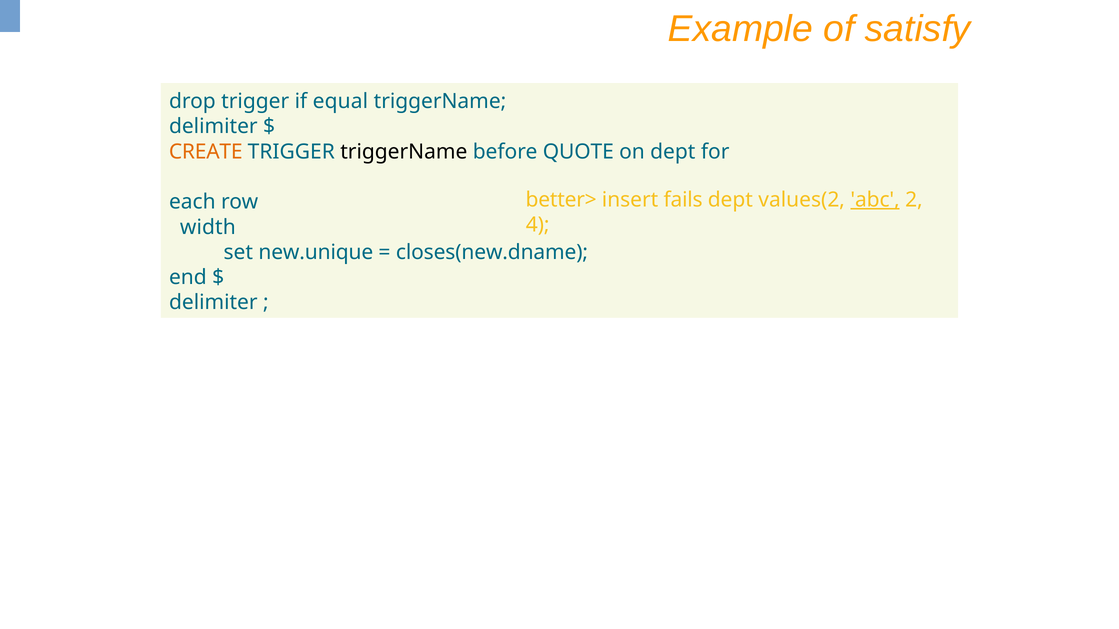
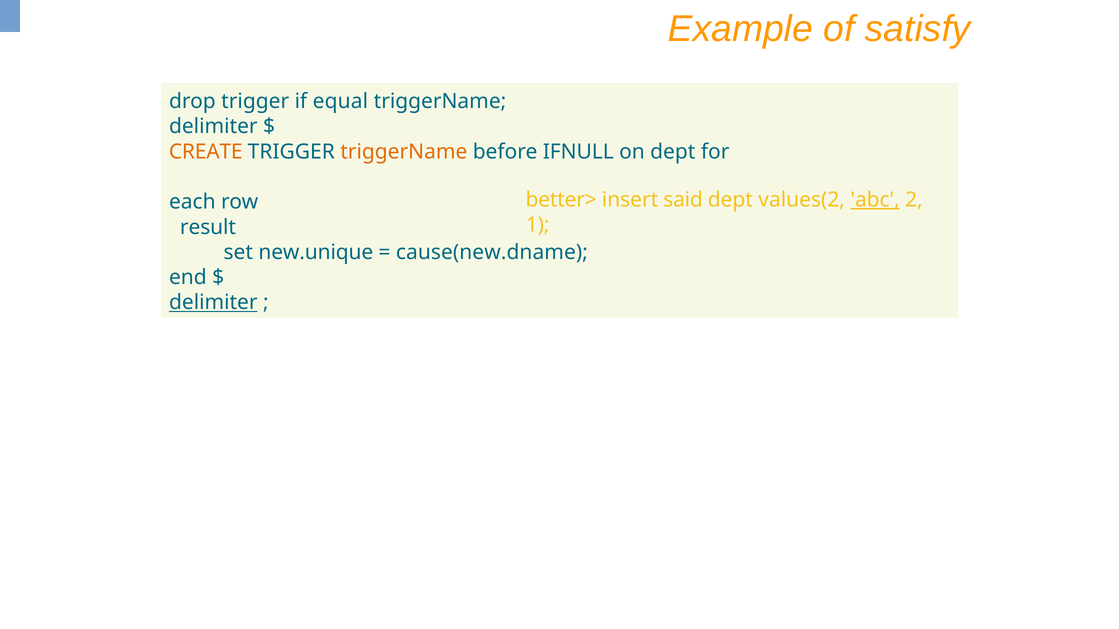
triggerName colour: black -> orange (404, 152)
QUOTE: QUOTE -> IFNULL (578, 152)
fails: fails -> said (683, 200)
4: 4 -> 1 (538, 225)
width: width -> result (208, 227)
closes(new.dname: closes(new.dname -> cause(new.dname (492, 252)
delimiter underline: none -> present (213, 303)
